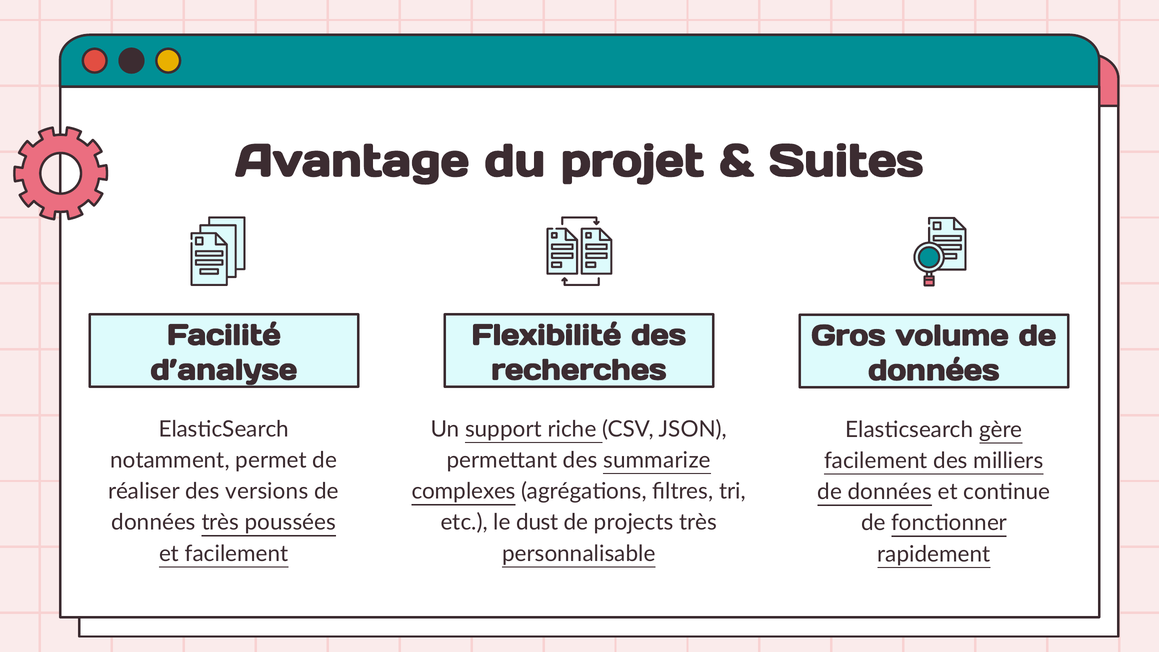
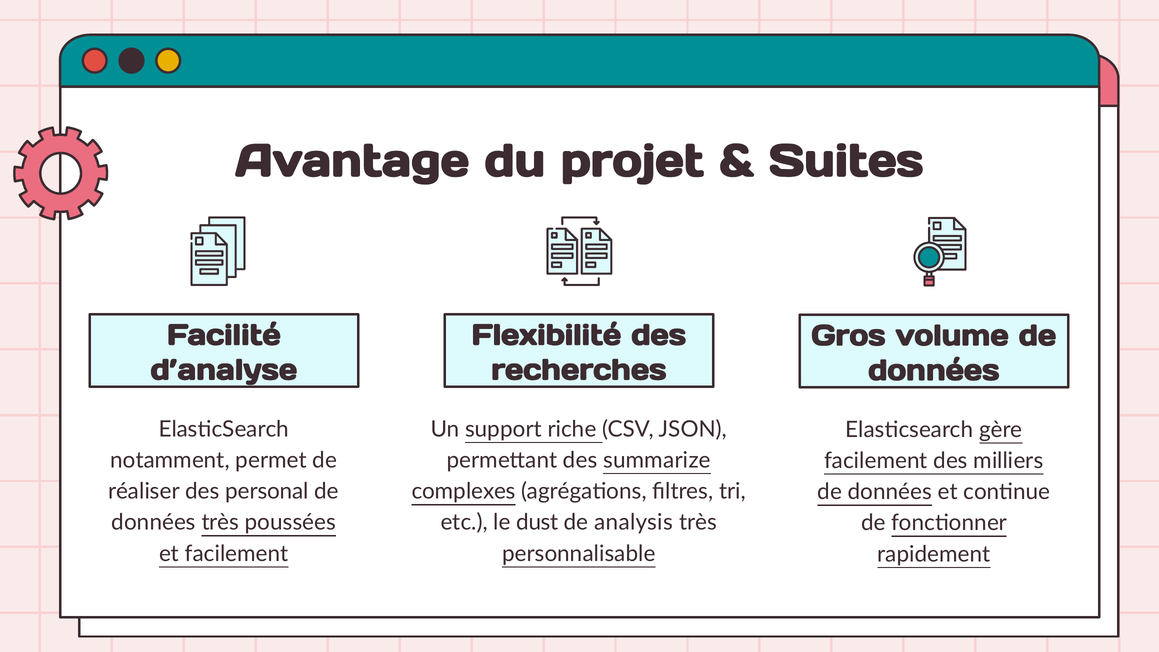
versions: versions -> personal (267, 491)
projects: projects -> analysis (634, 523)
